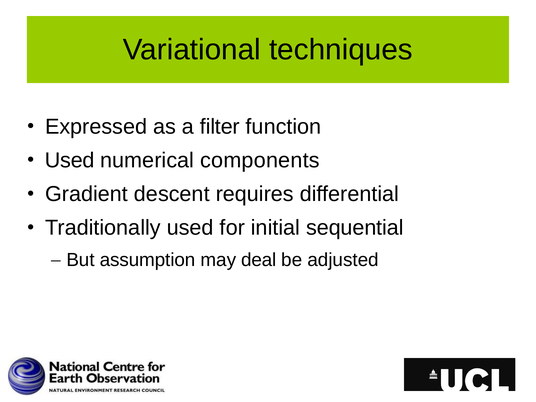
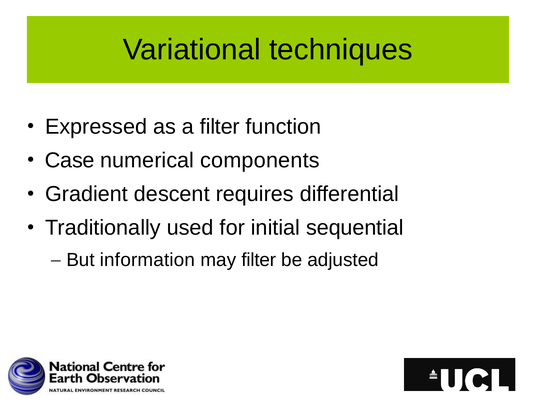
Used: Used -> Case (70, 160)
assumption: assumption -> information (147, 260)
may deal: deal -> filter (259, 260)
